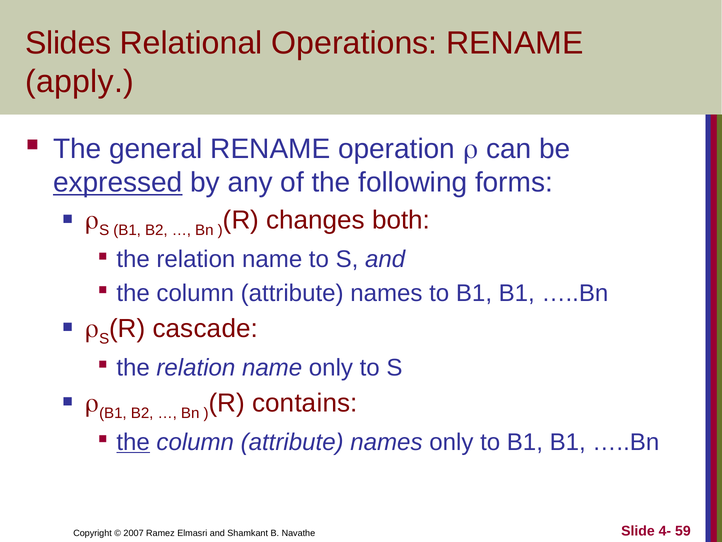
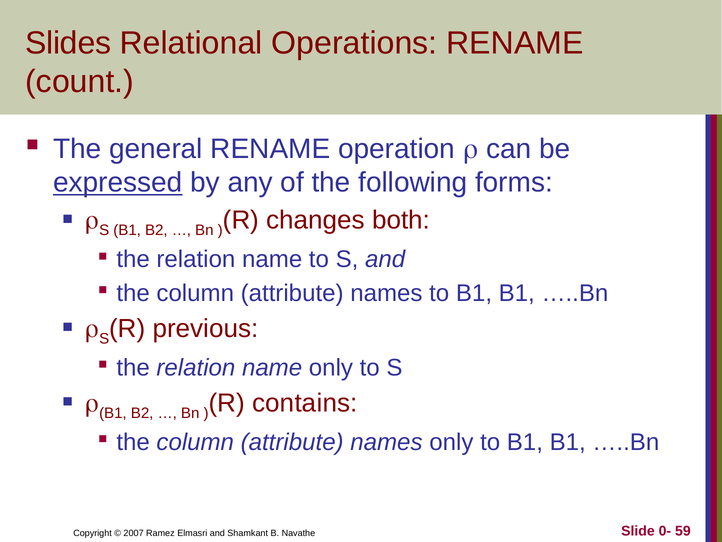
apply: apply -> count (80, 82)
cascade: cascade -> previous (205, 328)
the underline: present -> none (133, 442)
4-: 4- -> 0- (665, 530)
